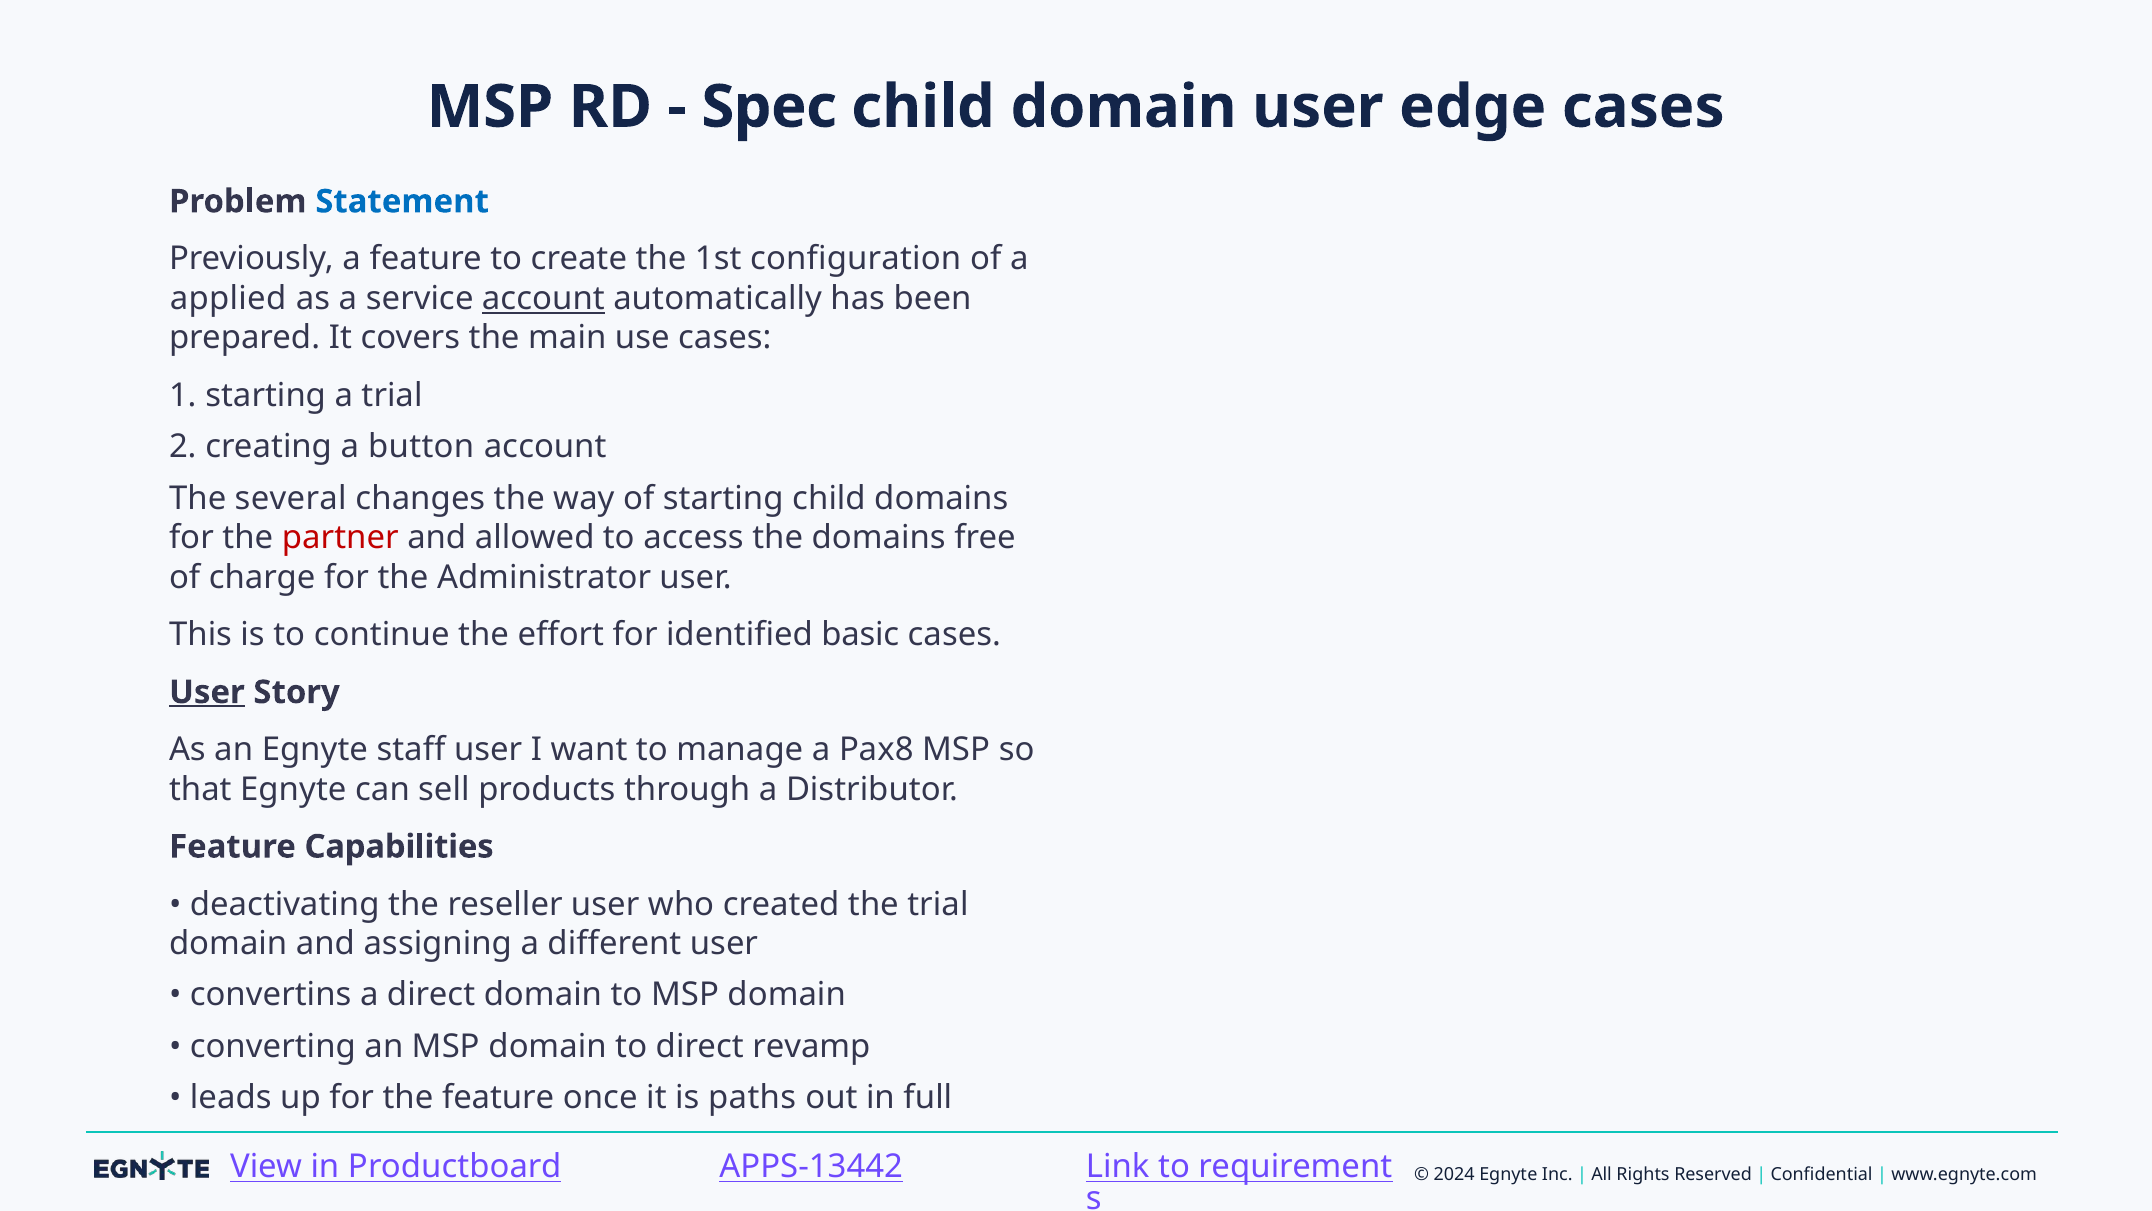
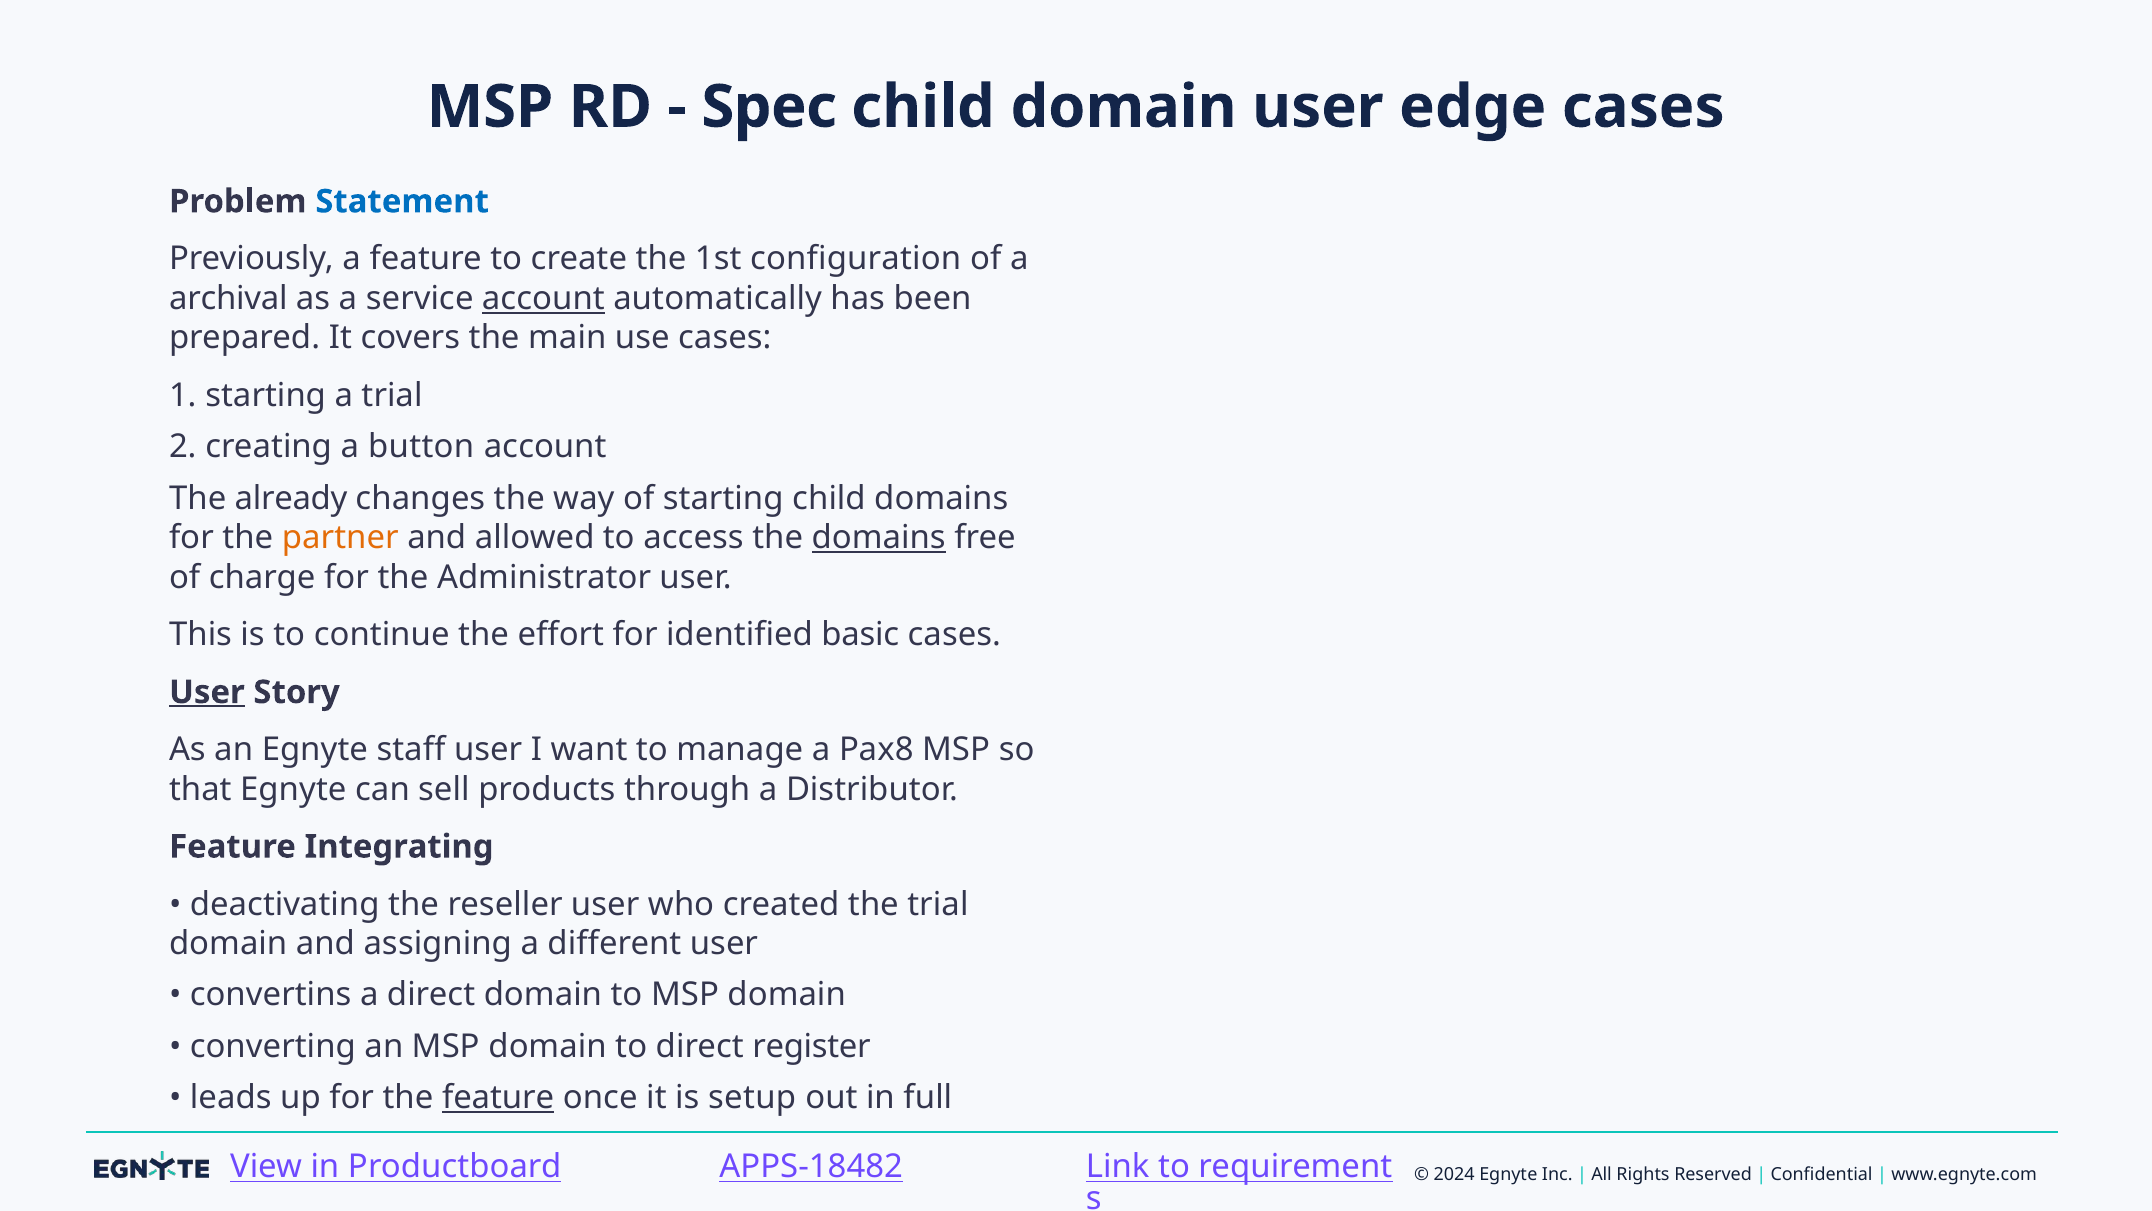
applied: applied -> archival (228, 298)
several: several -> already (291, 498)
partner colour: red -> orange (340, 538)
domains underline: none -> present (879, 538)
Capabilities: Capabilities -> Integrating (399, 846)
revamp: revamp -> register (811, 1046)
feature underline: none -> present (498, 1098)
paths: paths -> setup (752, 1098)
APPS-13442: APPS-13442 -> APPS-18482 (811, 1166)
